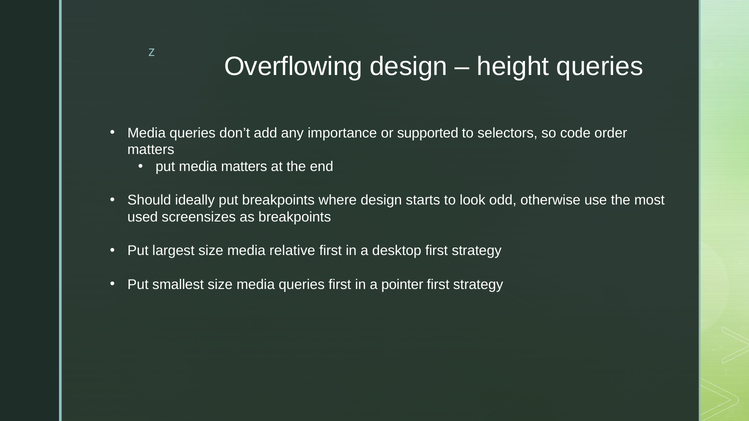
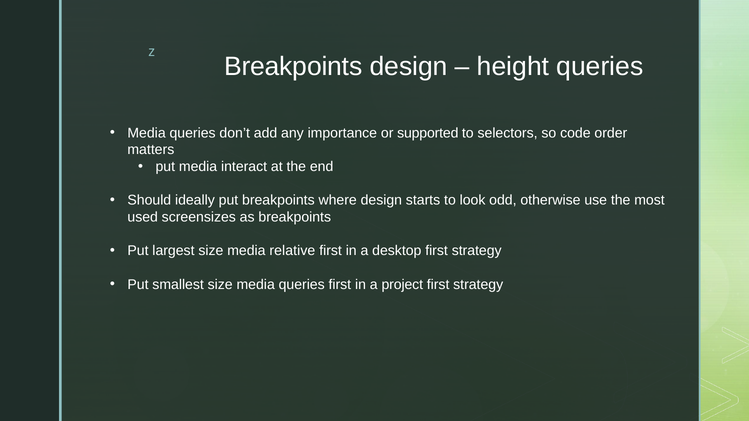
Overflowing: Overflowing -> Breakpoints (293, 67)
media matters: matters -> interact (244, 167)
pointer: pointer -> project (402, 285)
